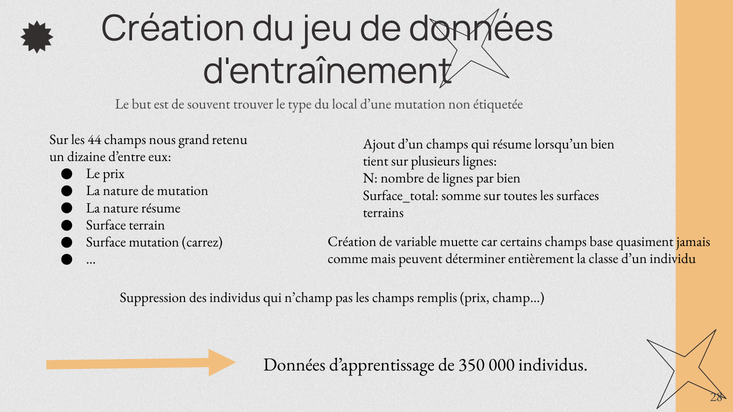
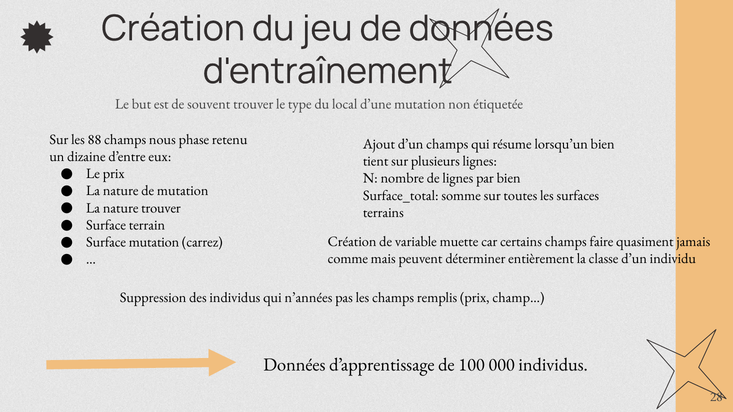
44: 44 -> 88 (94, 140)
grand: grand -> phase (194, 140)
nature résume: résume -> trouver (161, 208)
base: base -> faire (601, 242)
n’champ: n’champ -> n’années (308, 298)
350: 350 -> 100 (472, 365)
